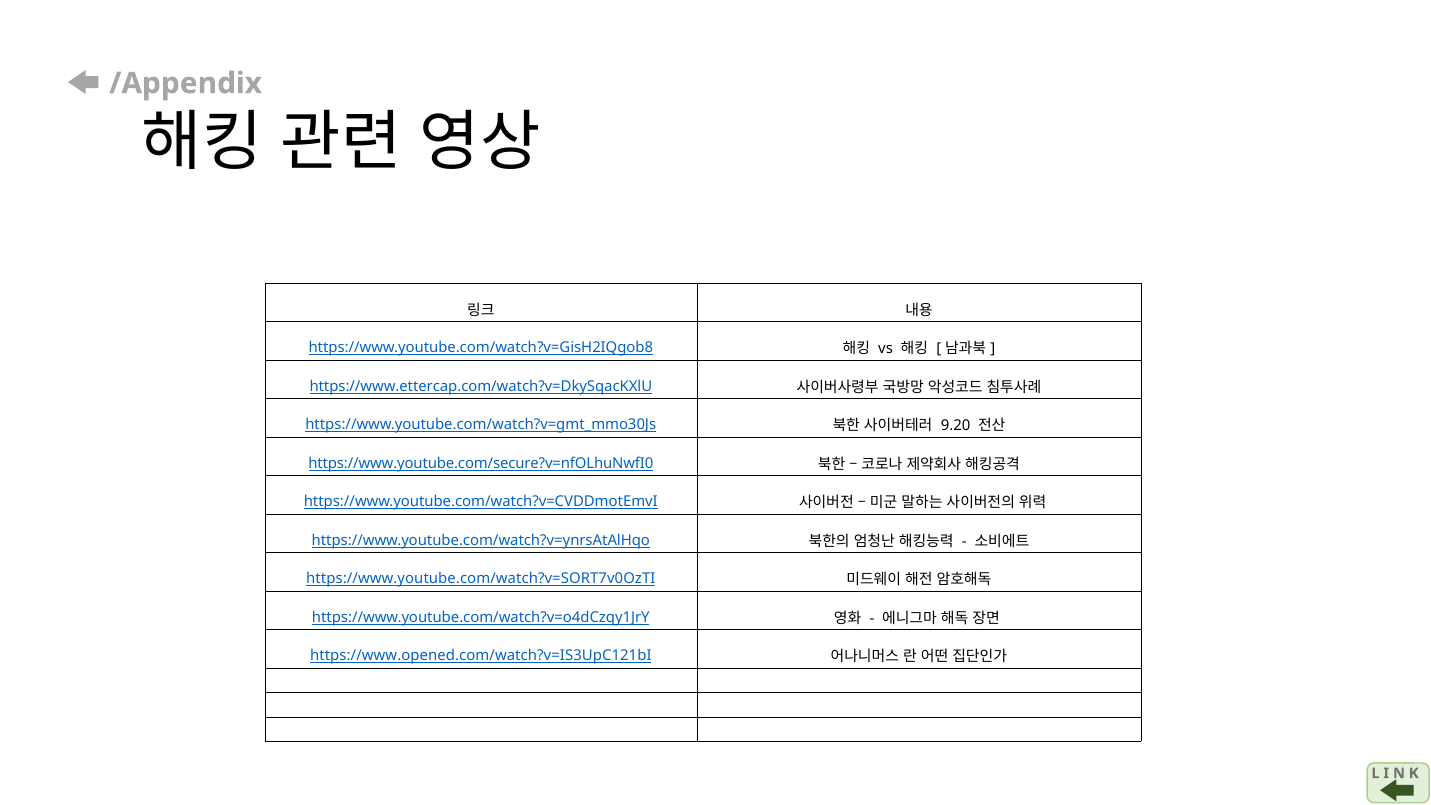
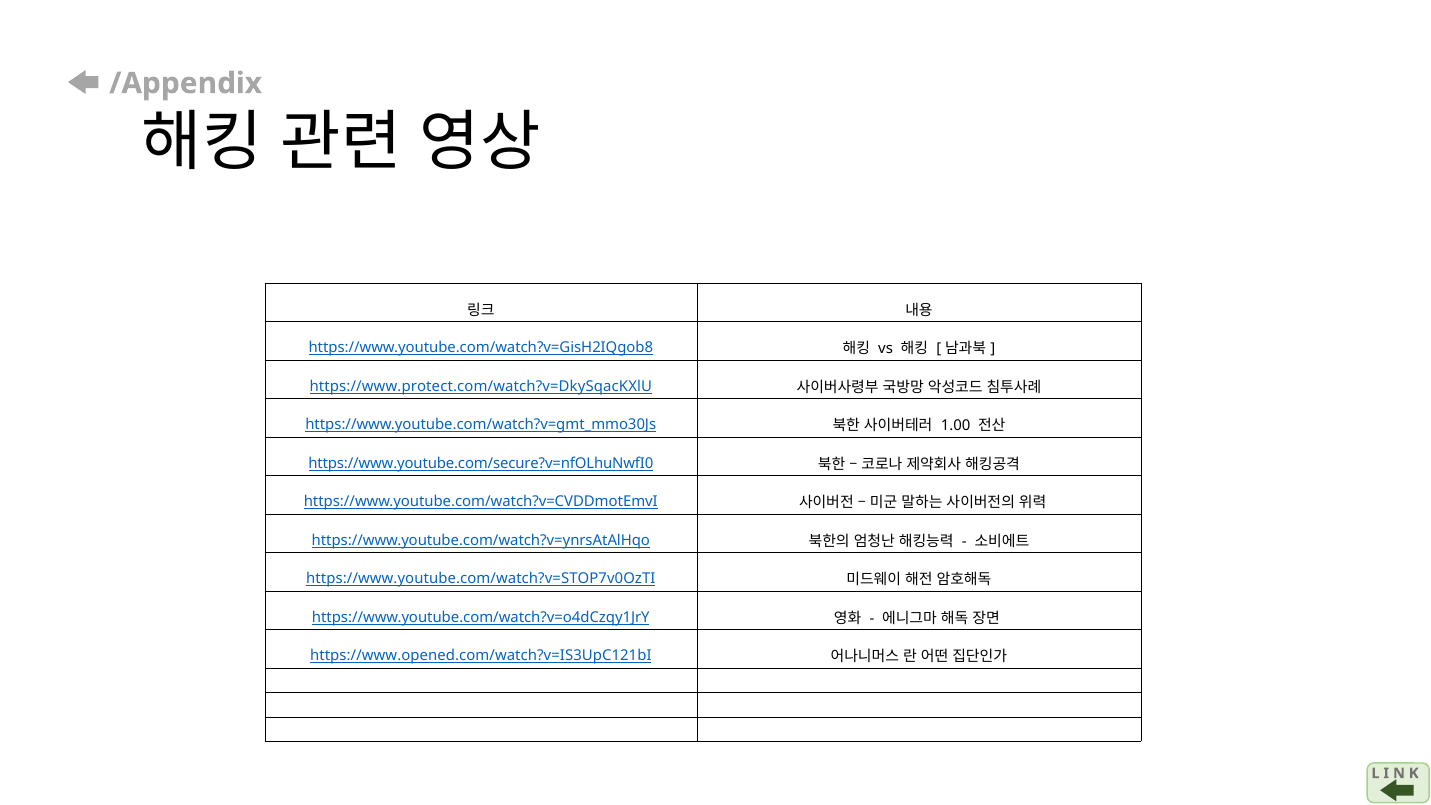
https://www.ettercap.com/watch?v=DkySqacKXlU: https://www.ettercap.com/watch?v=DkySqacKXlU -> https://www.protect.com/watch?v=DkySqacKXlU (481, 386)
9.20: 9.20 -> 1.00 (956, 426)
https://www.youtube.com/watch?v=SORT7v0OzTI: https://www.youtube.com/watch?v=SORT7v0OzTI -> https://www.youtube.com/watch?v=STOP7v0OzTI (481, 579)
